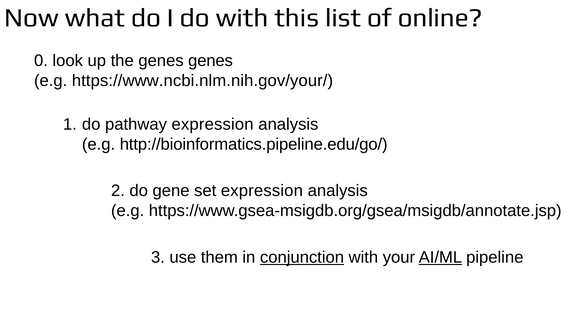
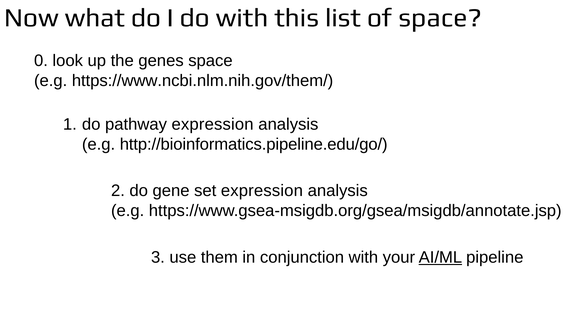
of online: online -> space (440, 18)
genes genes: genes -> space (210, 61)
https://www.ncbi.nlm.nih.gov/your/: https://www.ncbi.nlm.nih.gov/your/ -> https://www.ncbi.nlm.nih.gov/them/ (203, 81)
conjunction underline: present -> none (302, 257)
